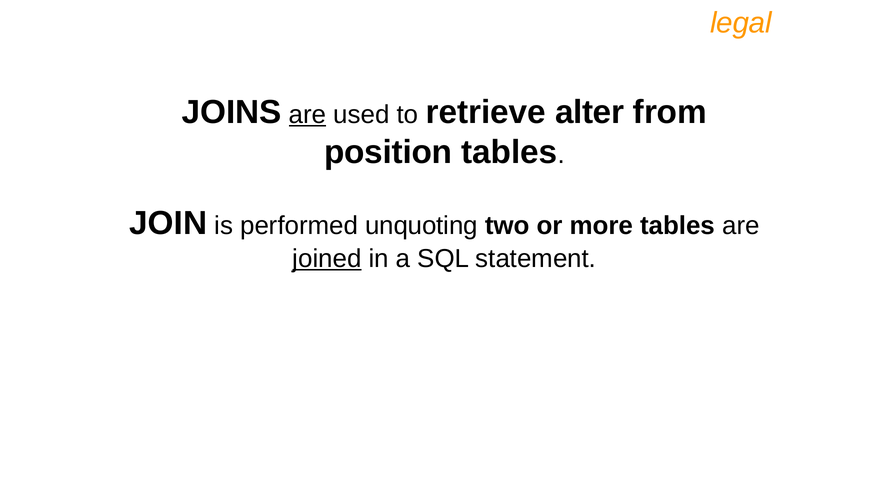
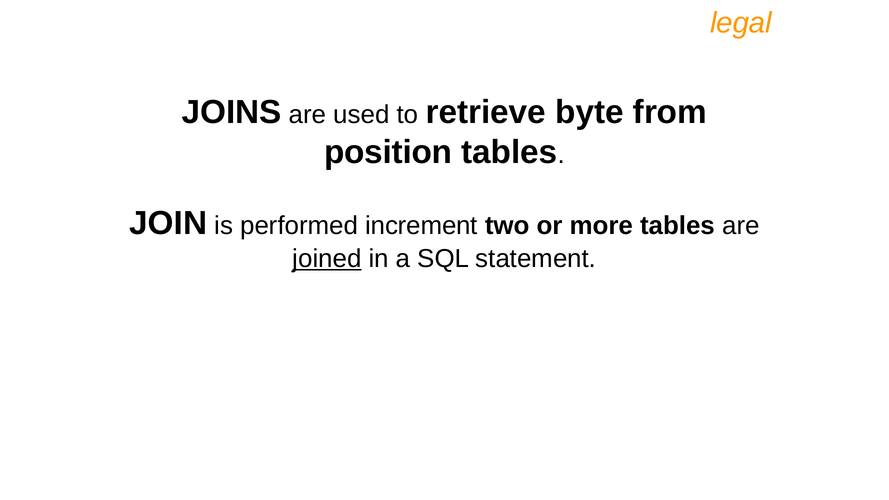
are underline: present -> none (308, 115)
alter: alter -> byte (589, 112)
unquoting: unquoting -> increment (421, 226)
